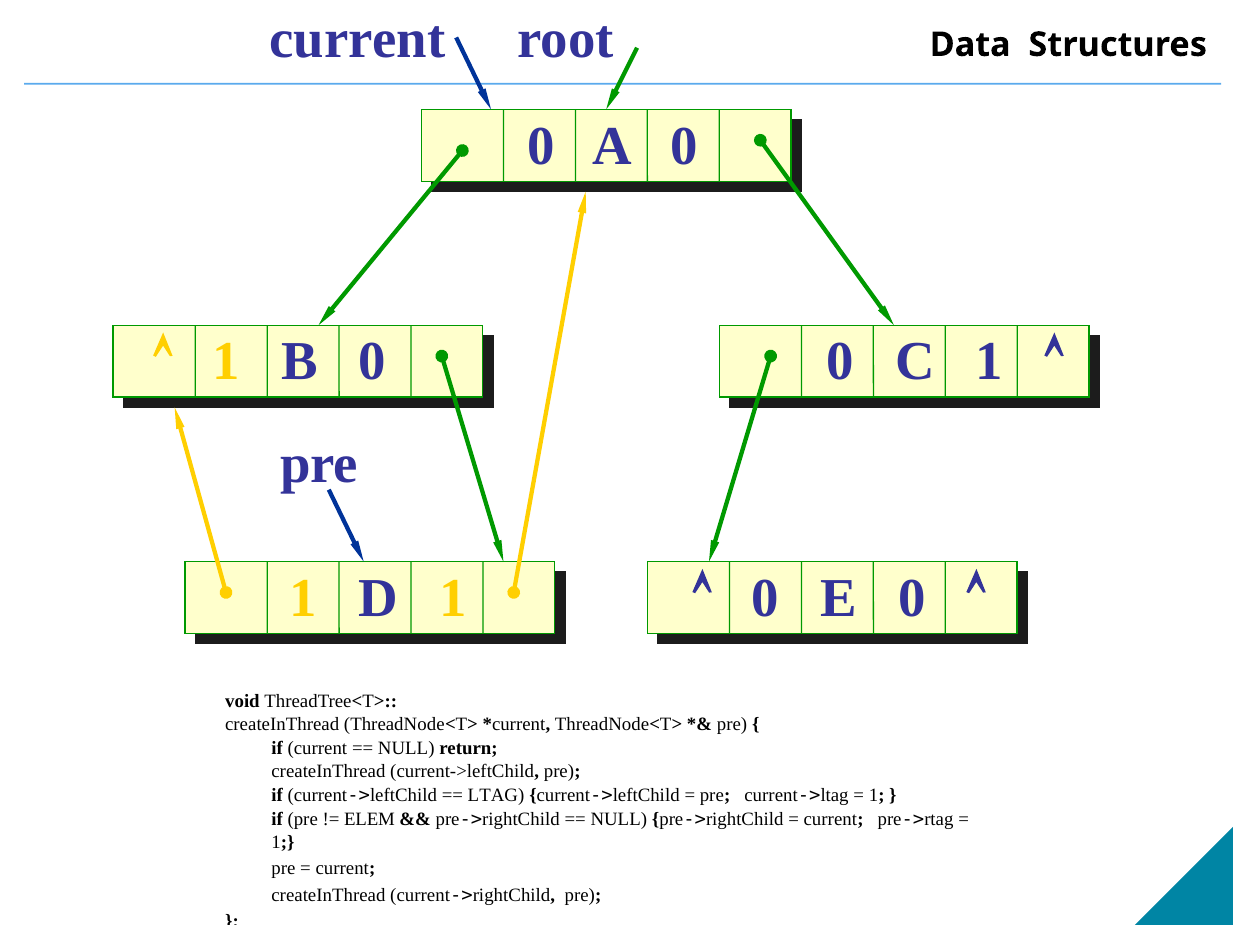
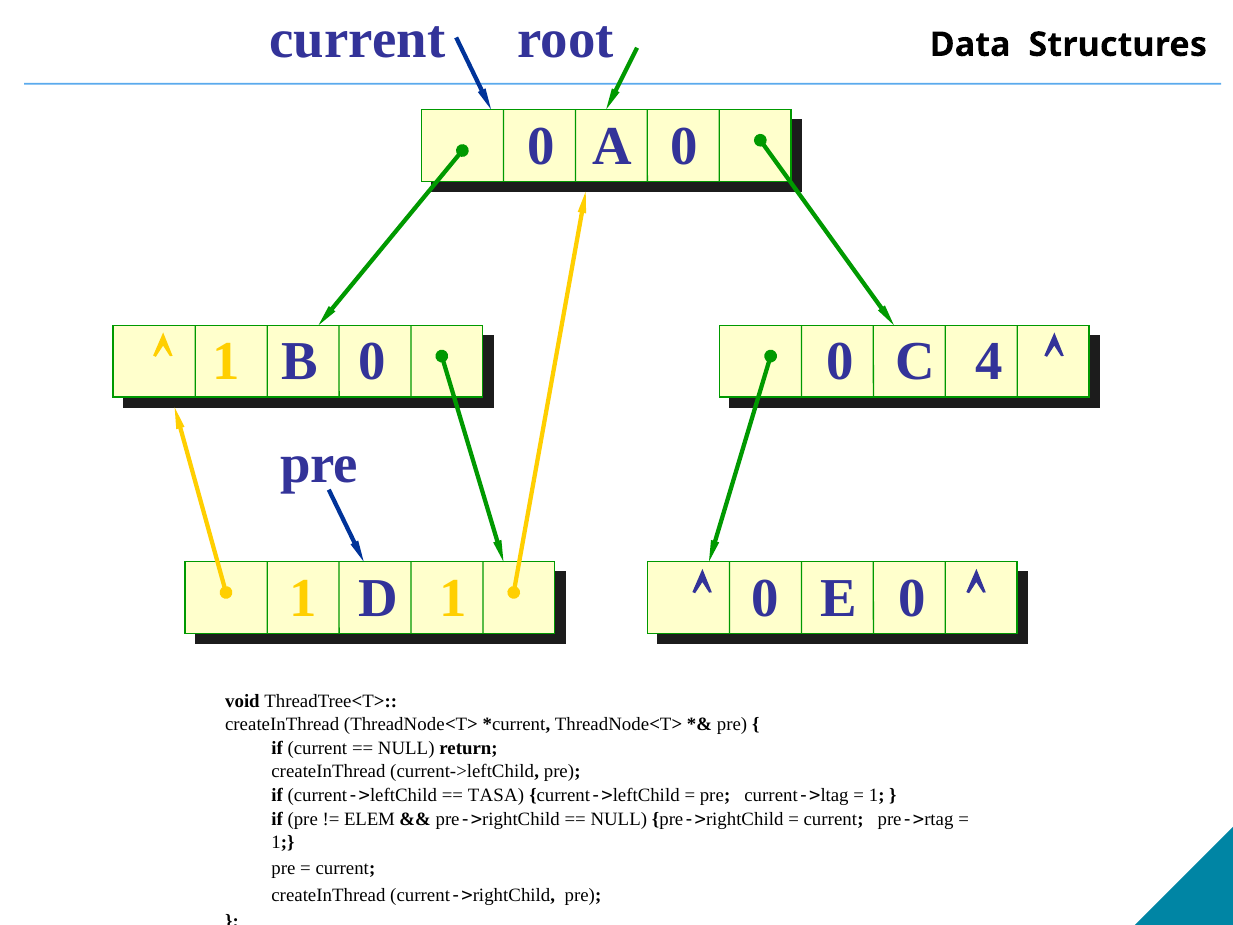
C 1: 1 -> 4 (990, 362)
LTAG: LTAG -> TASA (496, 795)
